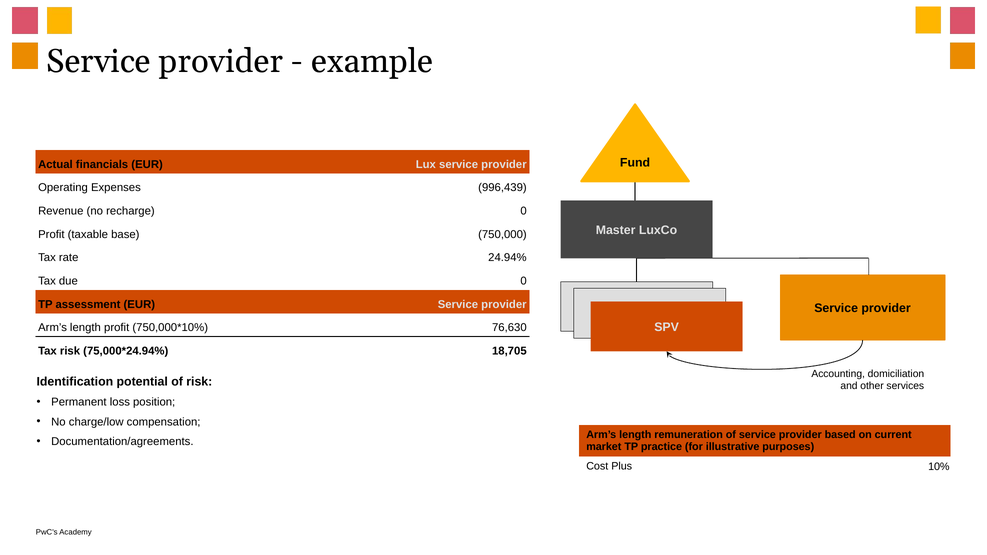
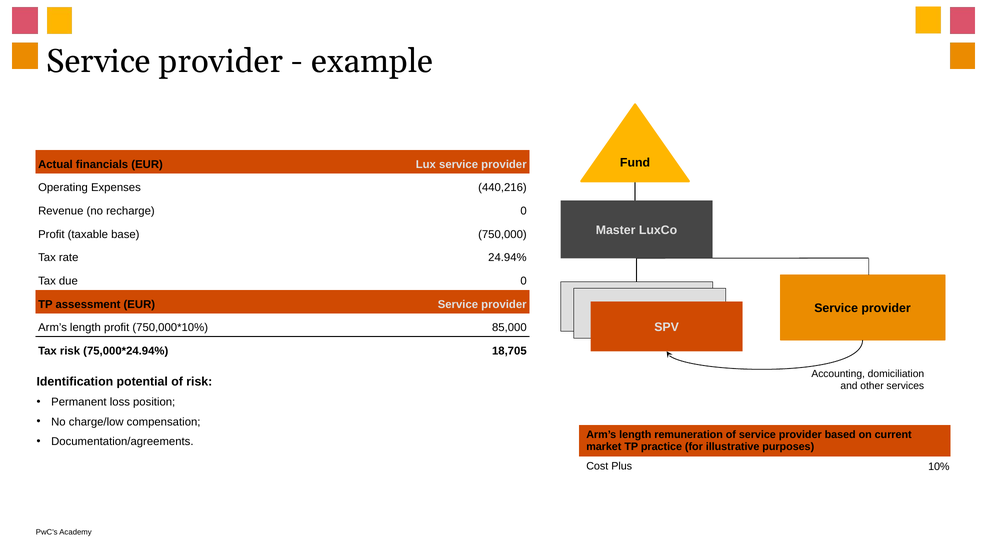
996,439: 996,439 -> 440,216 (502, 188)
76,630: 76,630 -> 85,000 (509, 328)
